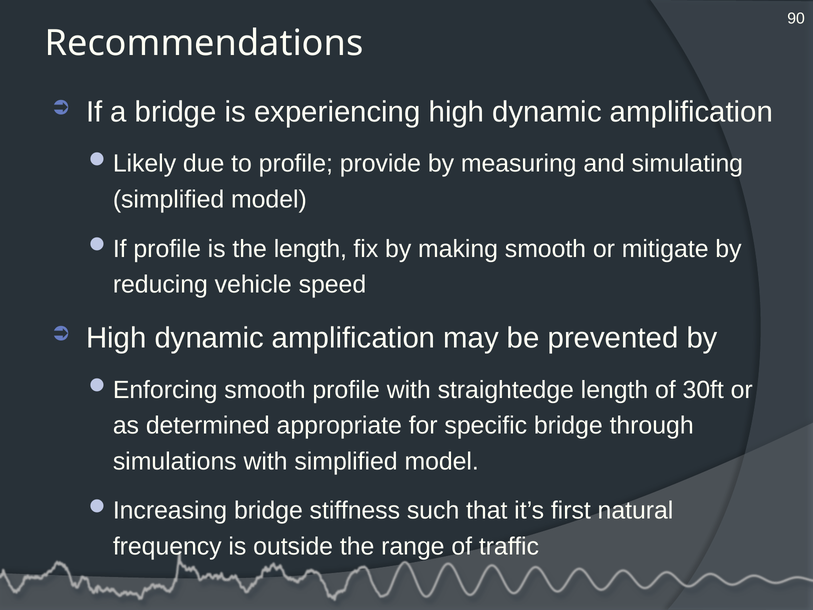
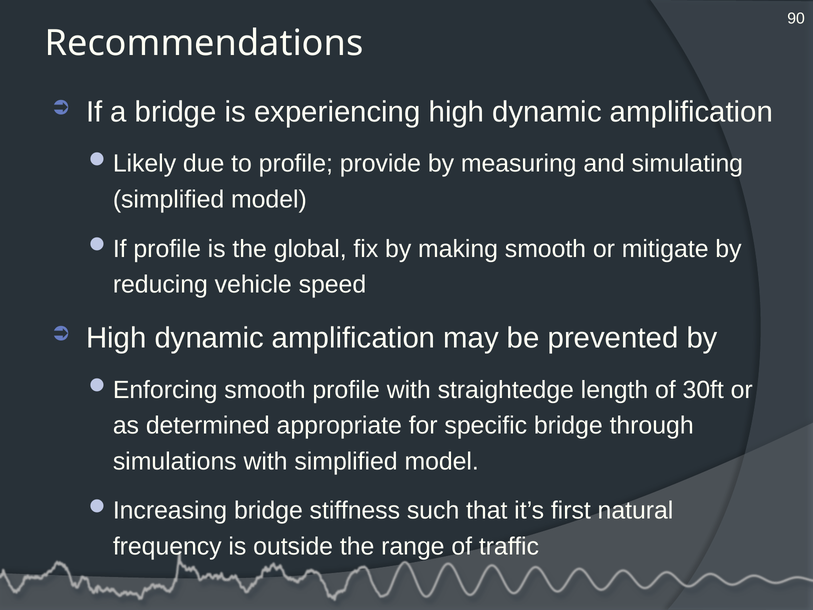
the length: length -> global (310, 249)
